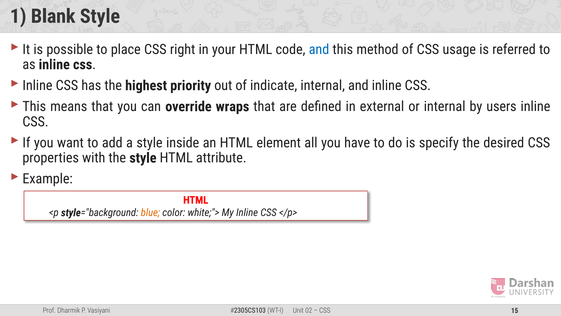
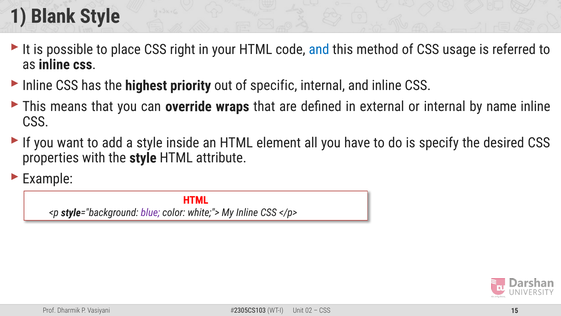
indicate: indicate -> specific (274, 85)
users: users -> name (502, 106)
blue colour: orange -> purple (150, 212)
